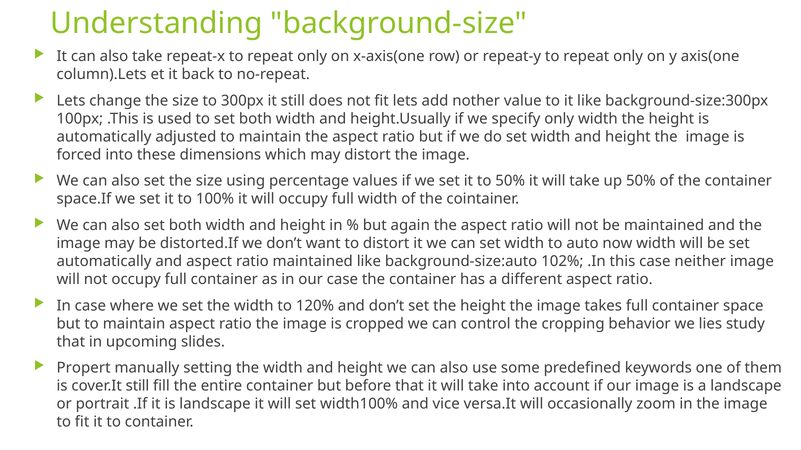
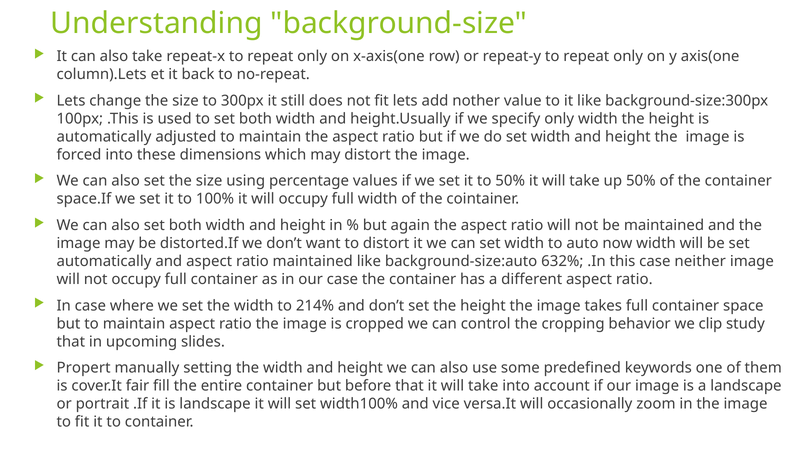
102%: 102% -> 632% (562, 262)
120%: 120% -> 214% (315, 306)
lies: lies -> clip (710, 324)
cover.It still: still -> fair (137, 386)
